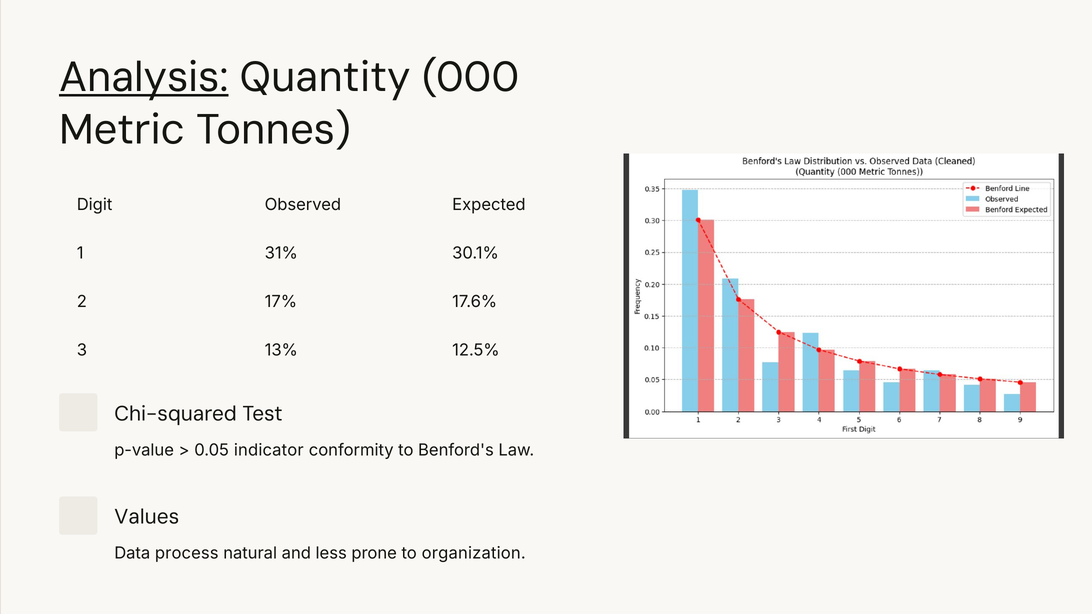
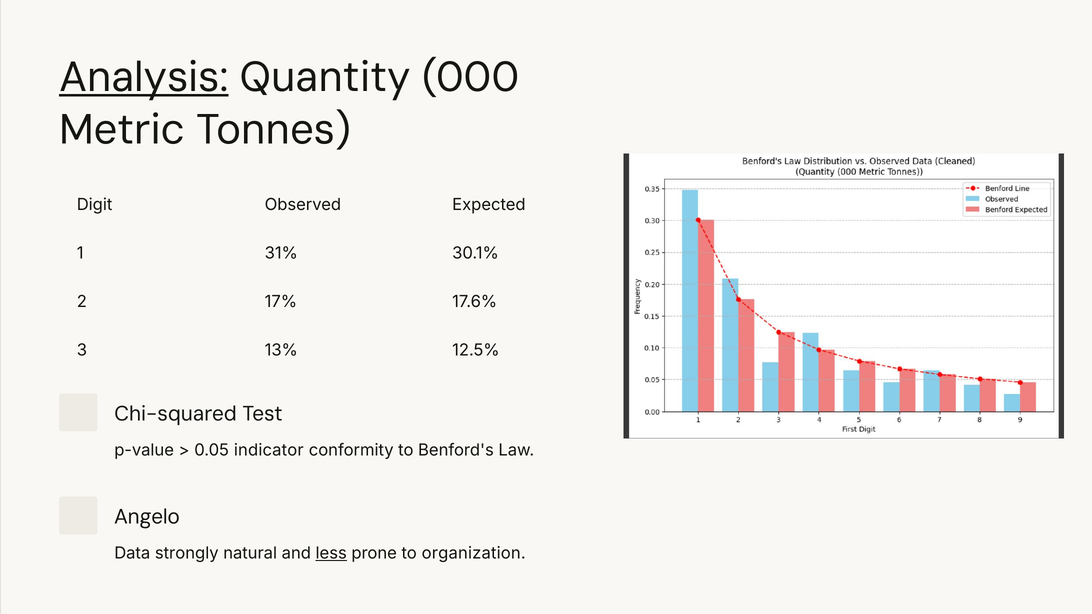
Values: Values -> Angelo (147, 517)
process: process -> strongly (187, 554)
less underline: none -> present (331, 554)
